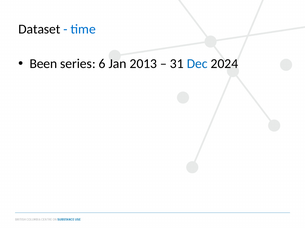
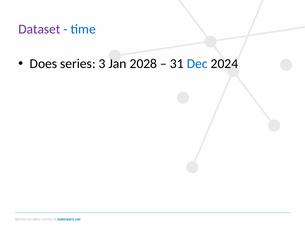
Dataset colour: black -> purple (39, 29)
Been: Been -> Does (43, 64)
6: 6 -> 3 (102, 64)
2013: 2013 -> 2028 (143, 64)
